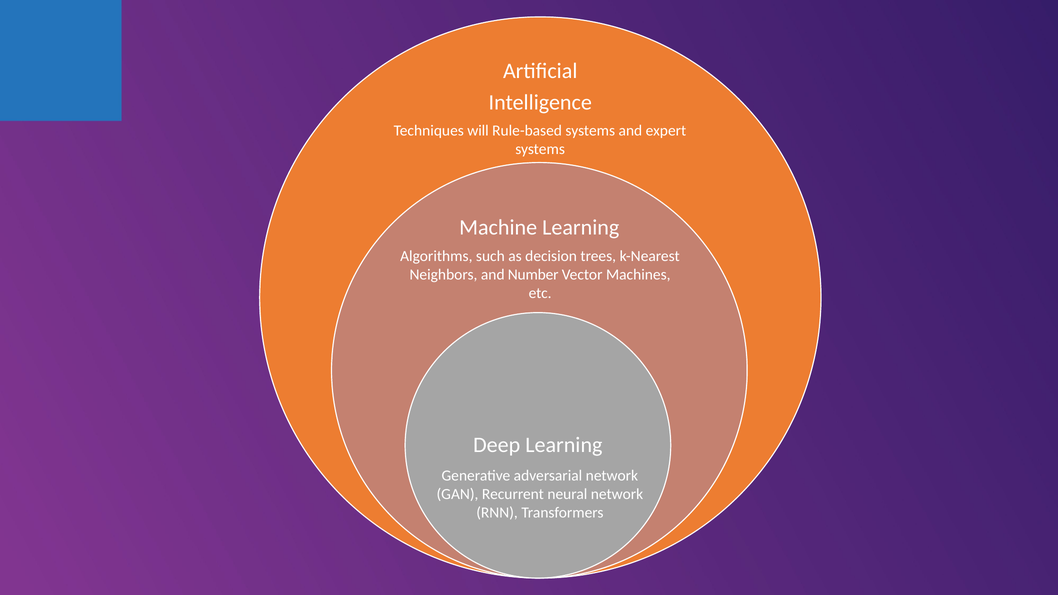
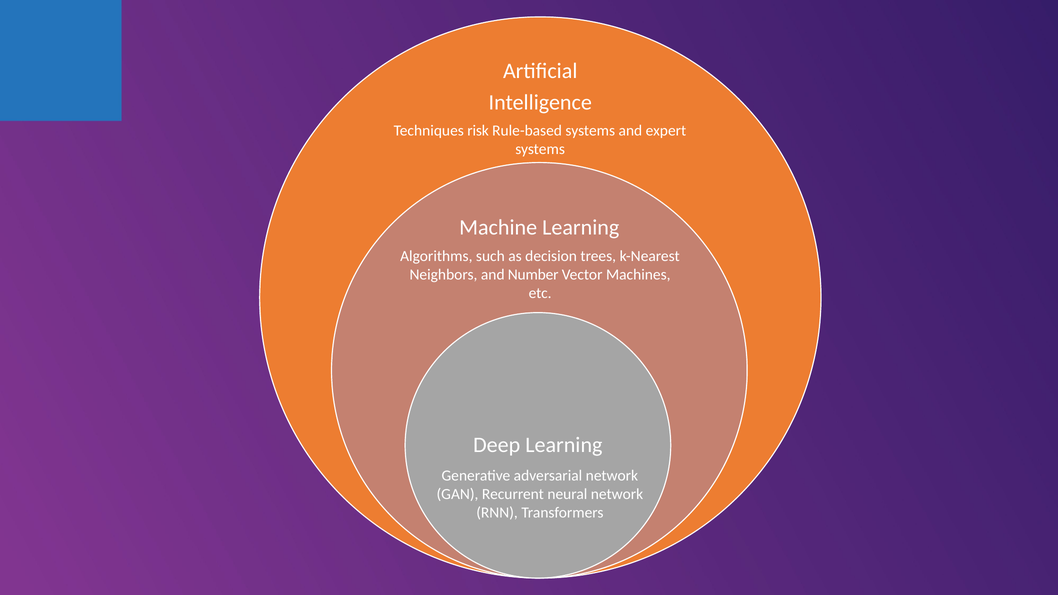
will: will -> risk (478, 131)
